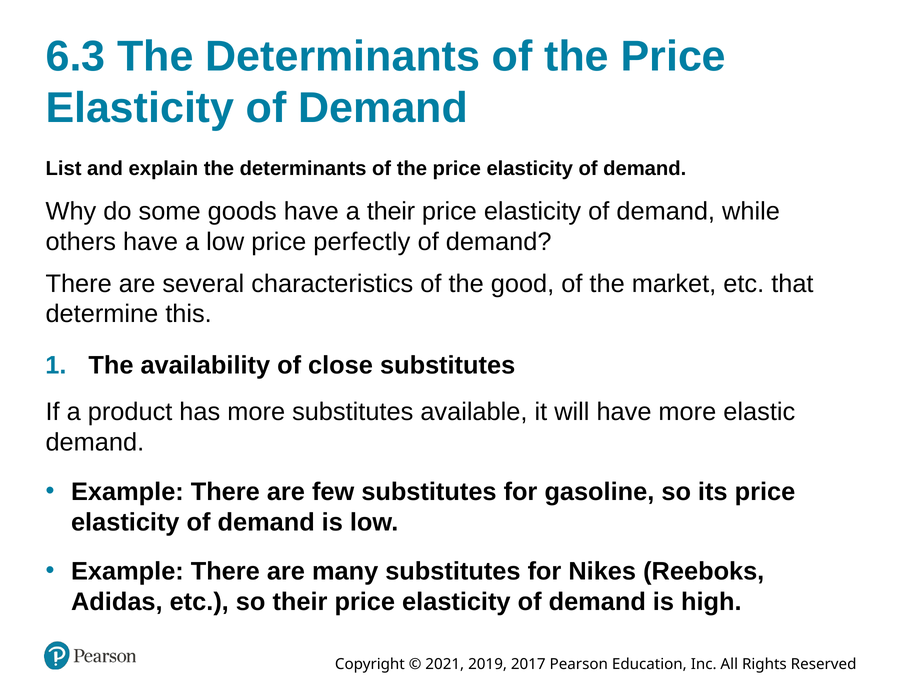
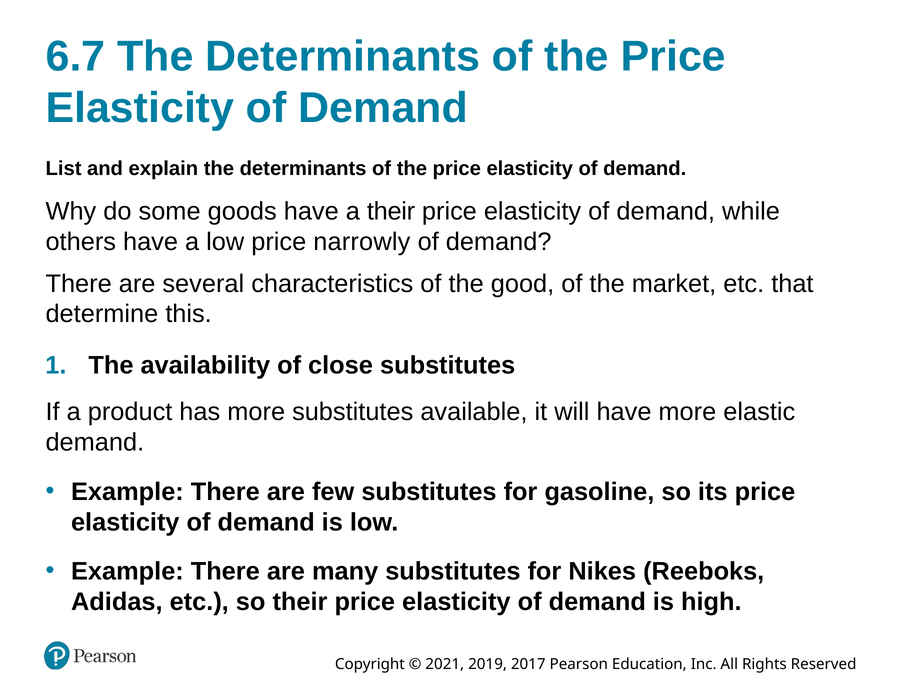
6.3: 6.3 -> 6.7 (75, 56)
perfectly: perfectly -> narrowly (362, 242)
